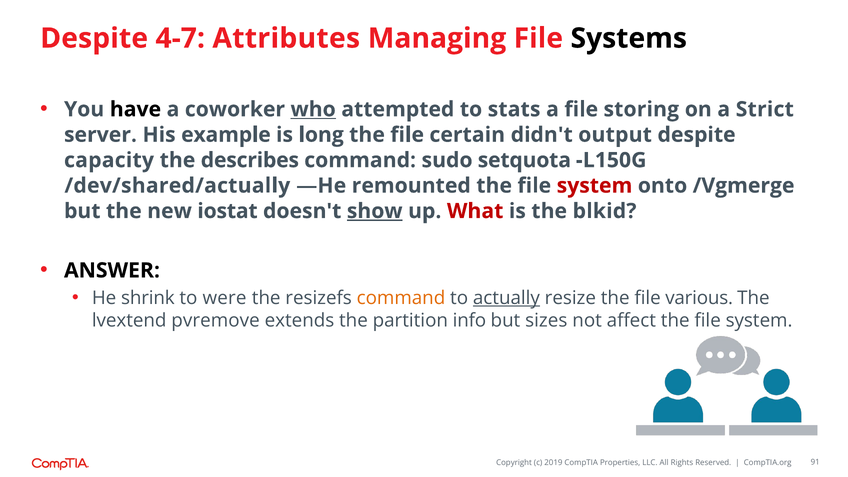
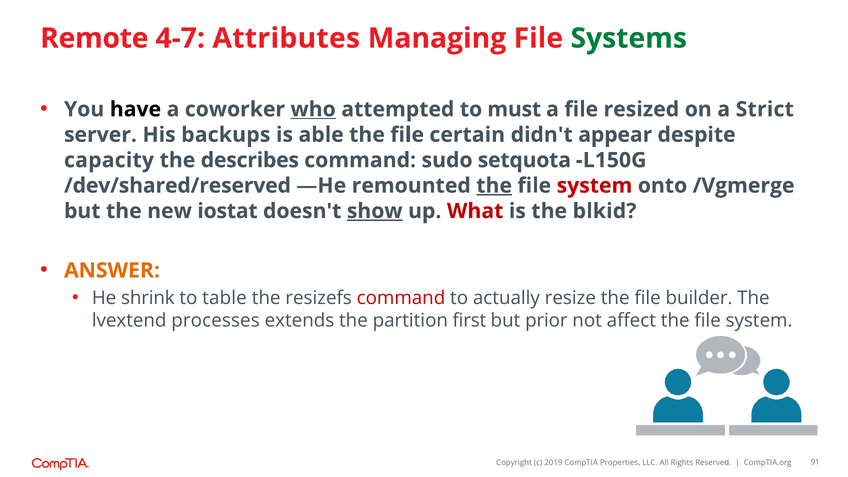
Despite: Despite -> Remote (94, 38)
Systems colour: black -> green (629, 38)
stats: stats -> must (514, 109)
storing: storing -> resized (641, 109)
example: example -> backups (226, 135)
long: long -> able (321, 135)
output: output -> appear (615, 135)
/dev/shared/actually: /dev/shared/actually -> /dev/shared/reserved (178, 186)
the underline: none -> present (494, 186)
ANSWER colour: black -> orange (112, 270)
were: were -> table (225, 298)
command colour: orange -> red (401, 298)
actually underline: present -> none (506, 298)
various: various -> builder (699, 298)
pvremove: pvremove -> processes (216, 321)
info: info -> first (469, 321)
sizes: sizes -> prior (546, 321)
